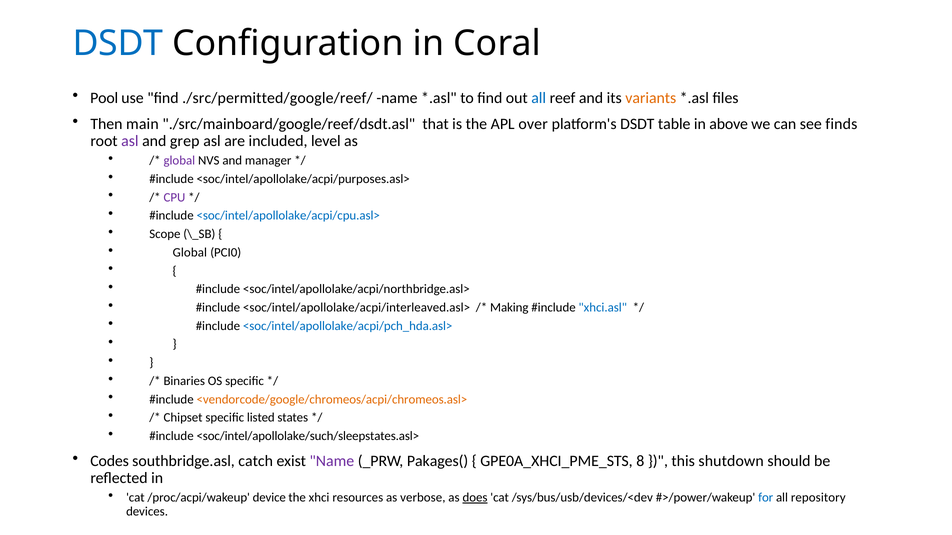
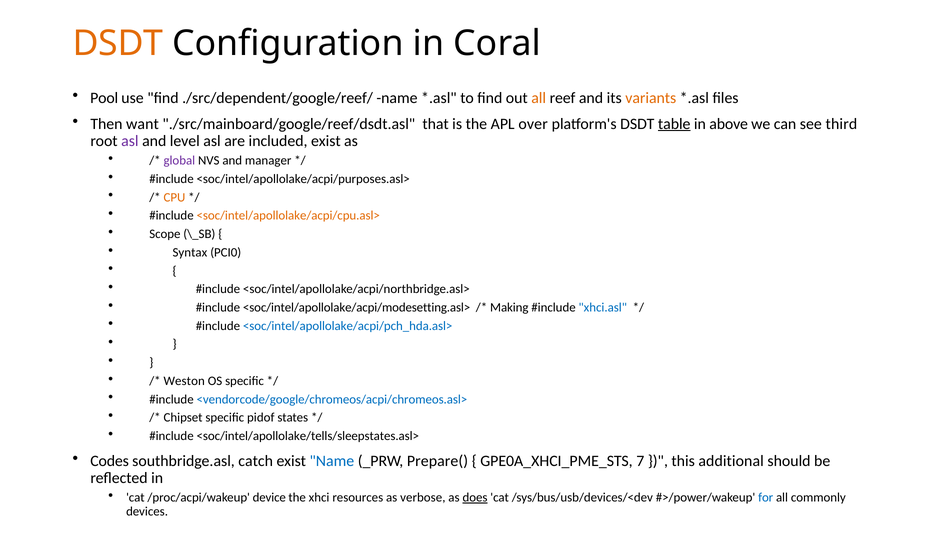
DSDT colour: blue -> orange (118, 44)
./src/permitted/google/reef/: ./src/permitted/google/reef/ -> ./src/dependent/google/reef/ (278, 98)
all colour: blue -> orange (539, 98)
main: main -> want (142, 124)
table underline: none -> present (674, 124)
finds: finds -> third (841, 124)
grep: grep -> level (185, 141)
included level: level -> exist (326, 141)
CPU colour: purple -> orange (174, 197)
<soc/intel/apollolake/acpi/cpu.asl> colour: blue -> orange (288, 216)
Global: Global -> Syntax (190, 253)
<soc/intel/apollolake/acpi/interleaved.asl>: <soc/intel/apollolake/acpi/interleaved.asl> -> <soc/intel/apollolake/acpi/modesetting.asl> (357, 308)
Binaries: Binaries -> Weston (184, 381)
<vendorcode/google/chromeos/acpi/chromeos.asl> colour: orange -> blue (332, 400)
listed: listed -> pidof (261, 418)
<soc/intel/apollolake/such/sleepstates.asl>: <soc/intel/apollolake/such/sleepstates.asl> -> <soc/intel/apollolake/tells/sleepstates.asl> (308, 436)
Name colour: purple -> blue (332, 461)
Pakages(: Pakages( -> Prepare( (438, 461)
8: 8 -> 7 (640, 461)
shutdown: shutdown -> additional (731, 461)
repository: repository -> commonly (818, 498)
